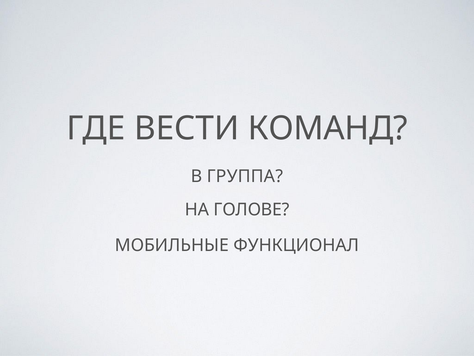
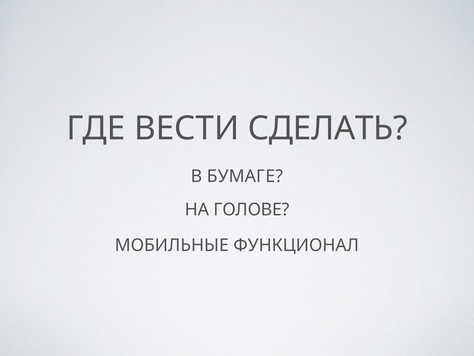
КОМАНД: КОМАНД -> СДЕЛАТЬ (328, 128)
ГРУППА: ГРУППА -> БУМАГЕ (245, 176)
